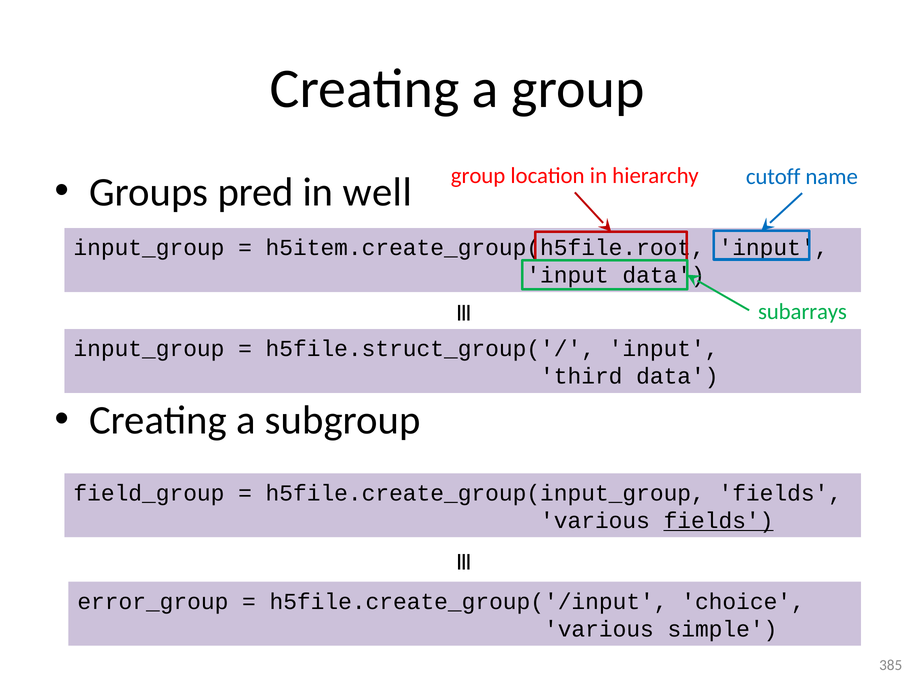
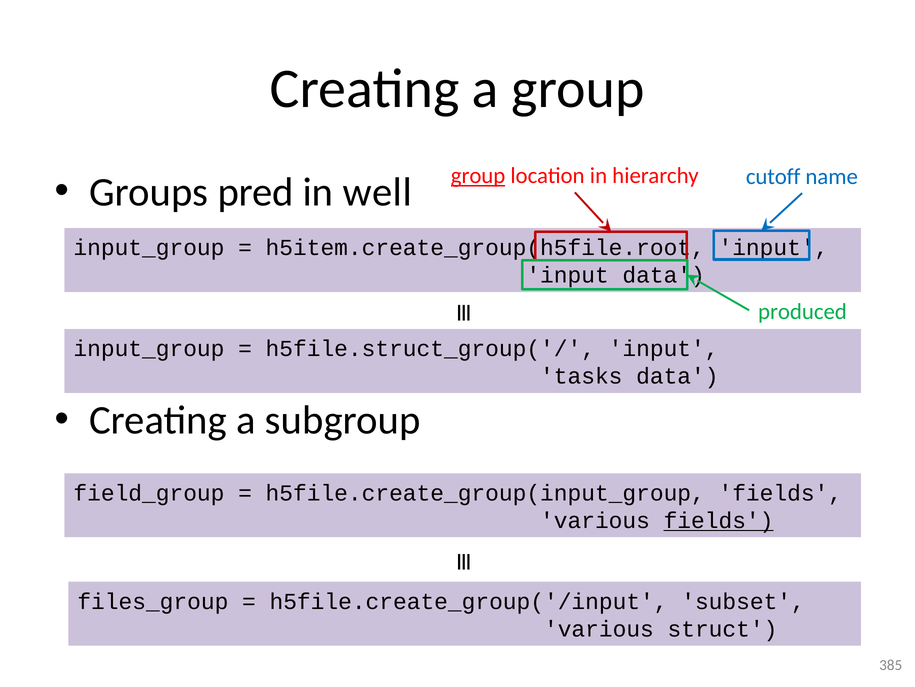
group underline: none -> present (478, 176)
subarrays: subarrays -> produced (802, 312)
third: third -> tasks (581, 376)
error_group: error_group -> files_group (153, 601)
choice: choice -> subset (743, 601)
simple: simple -> struct (722, 628)
